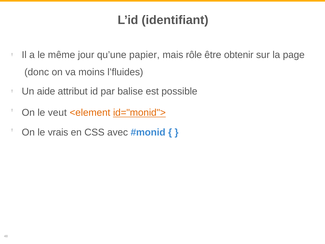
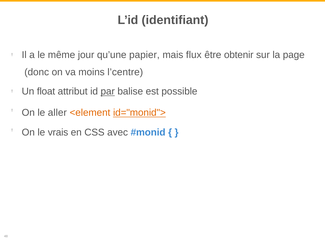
rôle: rôle -> flux (194, 55)
l’fluides: l’fluides -> l’centre (125, 72)
aide: aide -> float (46, 91)
par underline: none -> present (108, 91)
veut: veut -> aller (57, 113)
